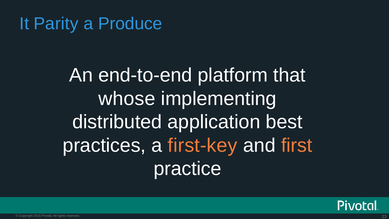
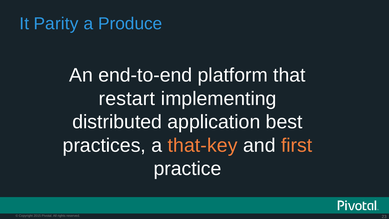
whose: whose -> restart (127, 99)
first-key: first-key -> that-key (203, 145)
